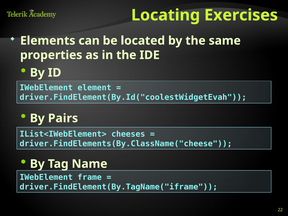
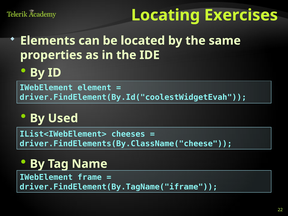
Pairs: Pairs -> Used (63, 118)
